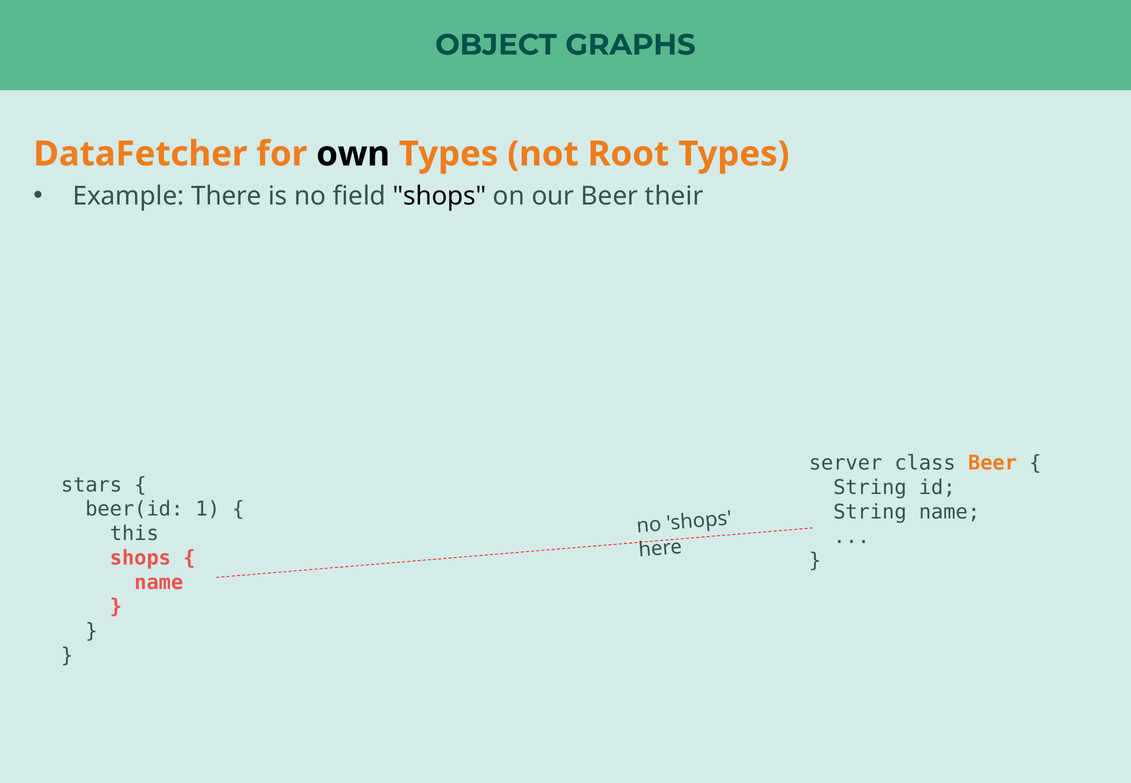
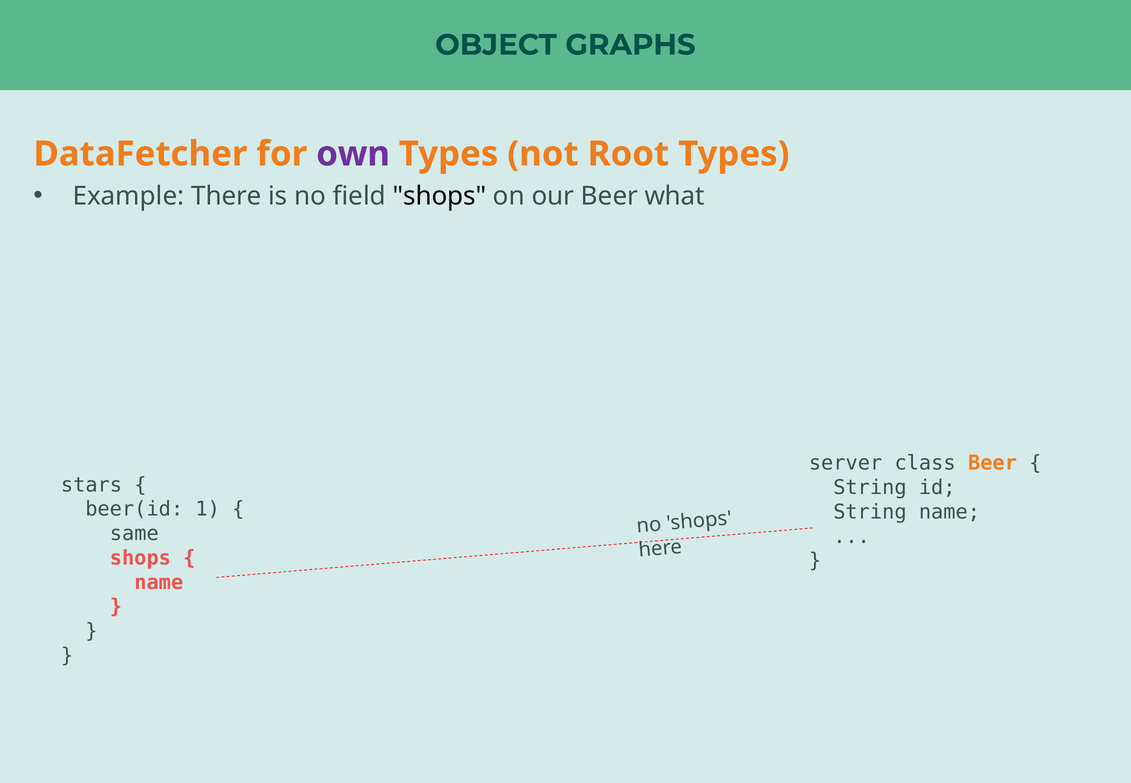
own colour: black -> purple (353, 154)
their: their -> what (675, 196)
this: this -> same (134, 534)
